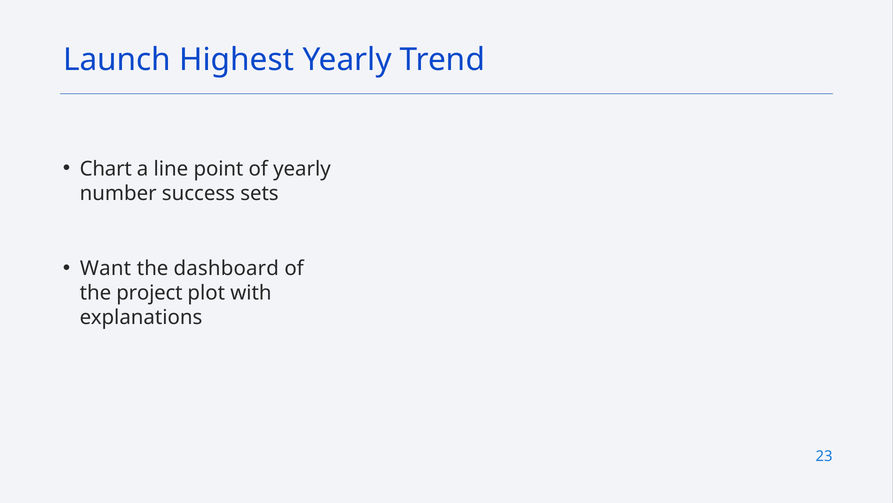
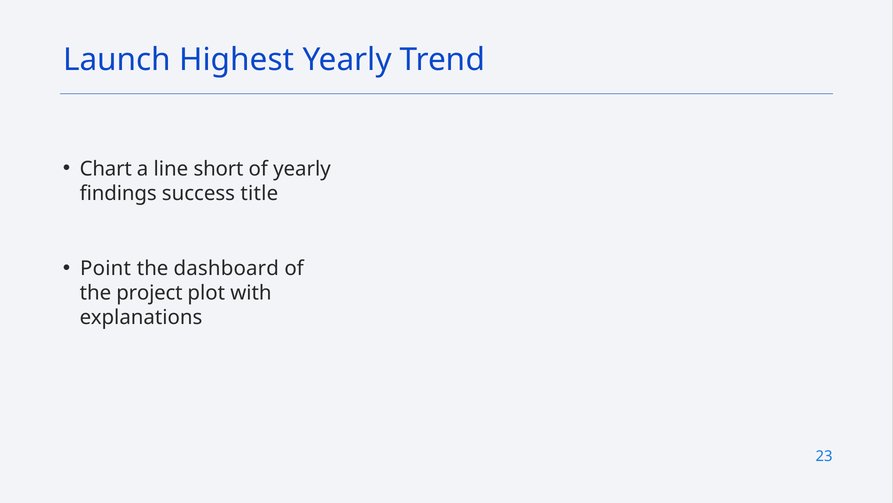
point: point -> short (218, 169)
number: number -> findings (118, 193)
sets: sets -> title (259, 193)
Want: Want -> Point (106, 268)
